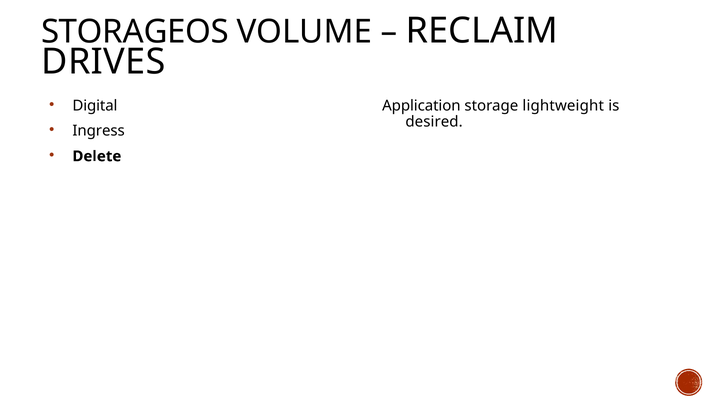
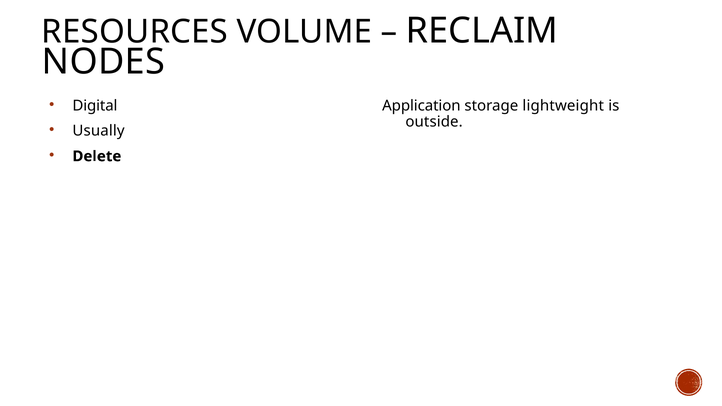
STORAGEOS: STORAGEOS -> RESOURCES (135, 32)
DRIVES: DRIVES -> NODES (103, 62)
desired: desired -> outside (434, 122)
Ingress: Ingress -> Usually (99, 131)
